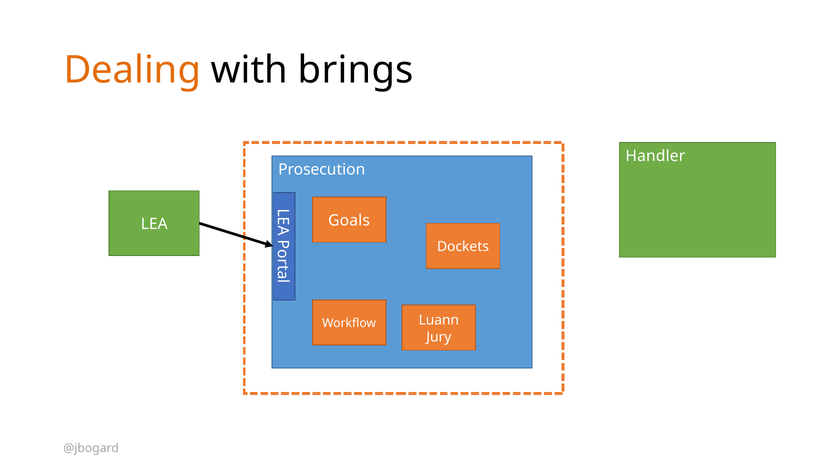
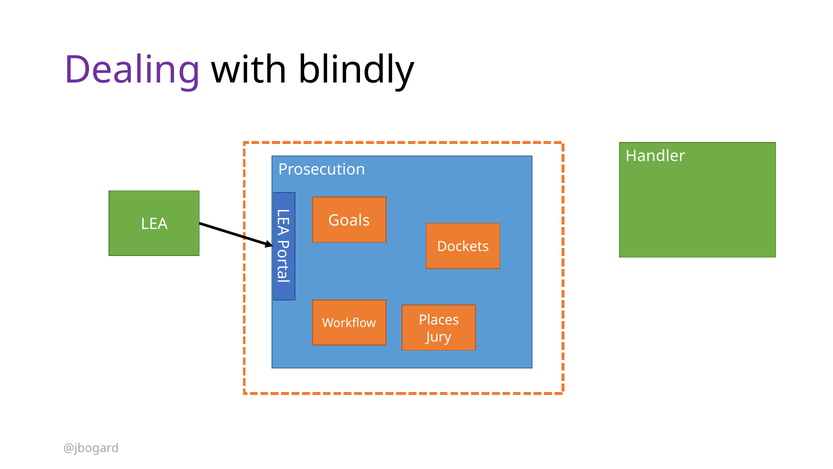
Dealing colour: orange -> purple (132, 70)
brings: brings -> blindly (356, 70)
Luann: Luann -> Places (439, 320)
